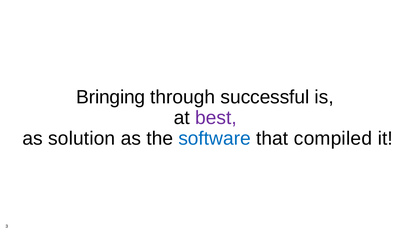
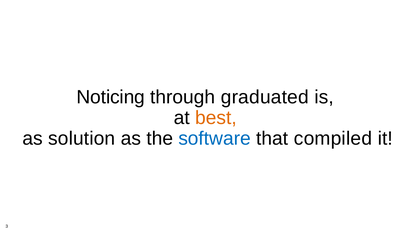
Bringing: Bringing -> Noticing (111, 97)
successful: successful -> graduated (265, 97)
best colour: purple -> orange (216, 118)
